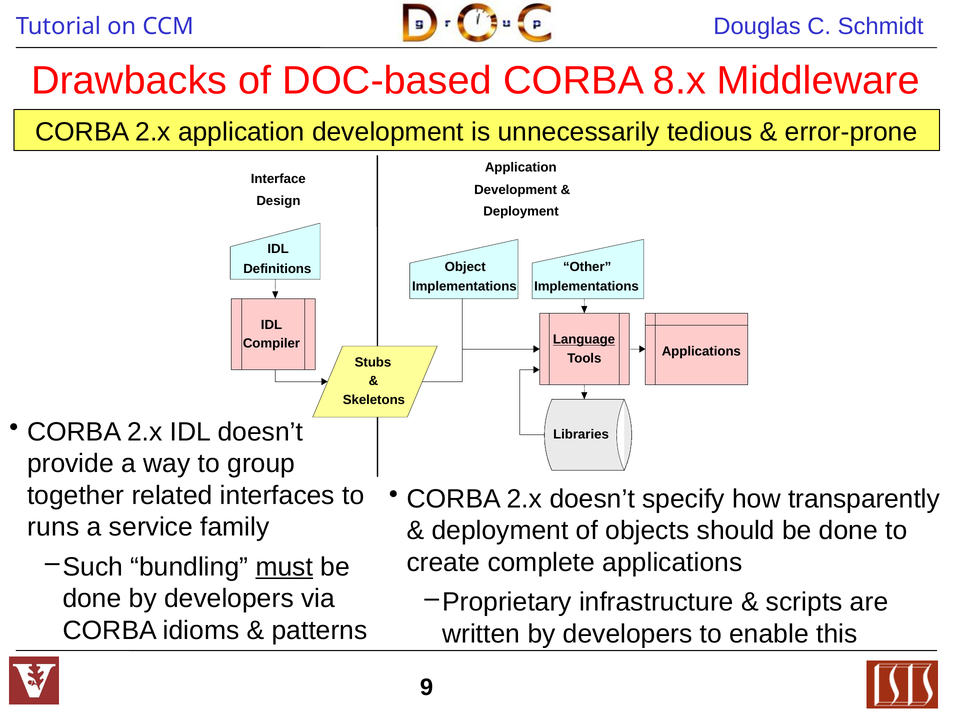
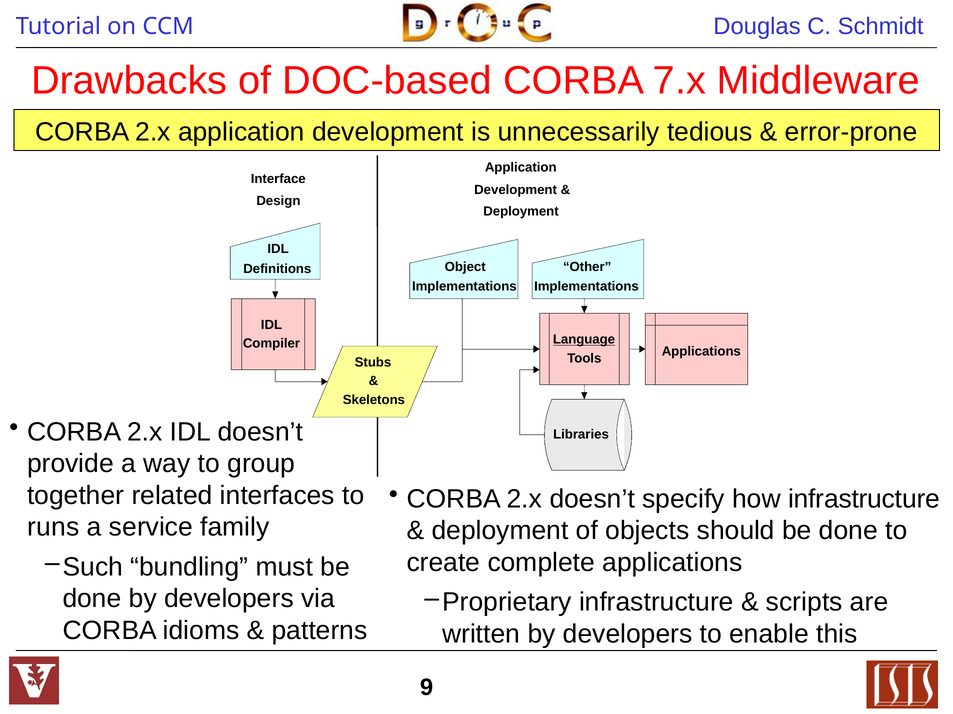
8.x: 8.x -> 7.x (679, 81)
how transparently: transparently -> infrastructure (864, 500)
must underline: present -> none (284, 567)
